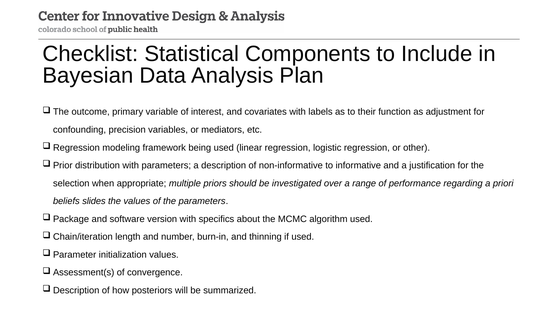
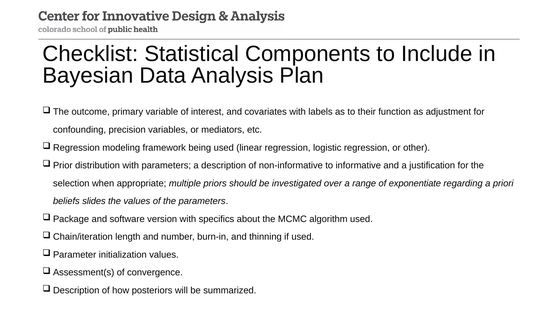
performance: performance -> exponentiate (415, 183)
